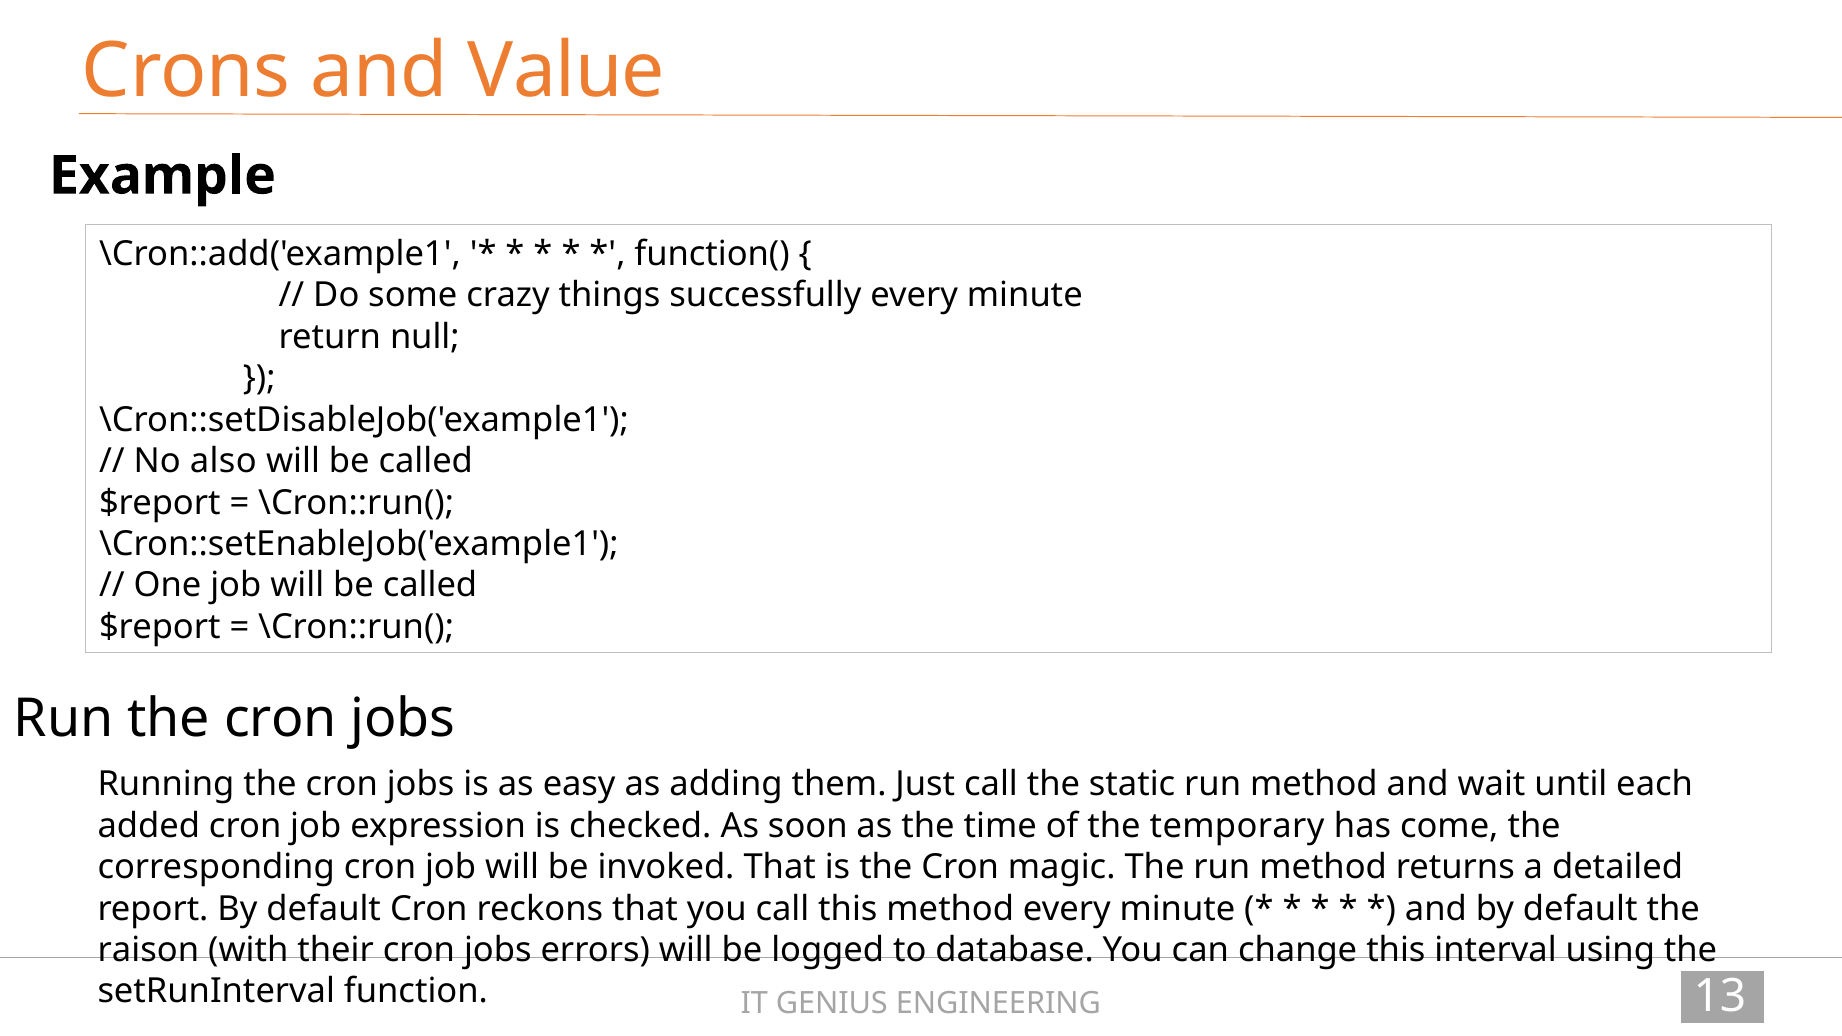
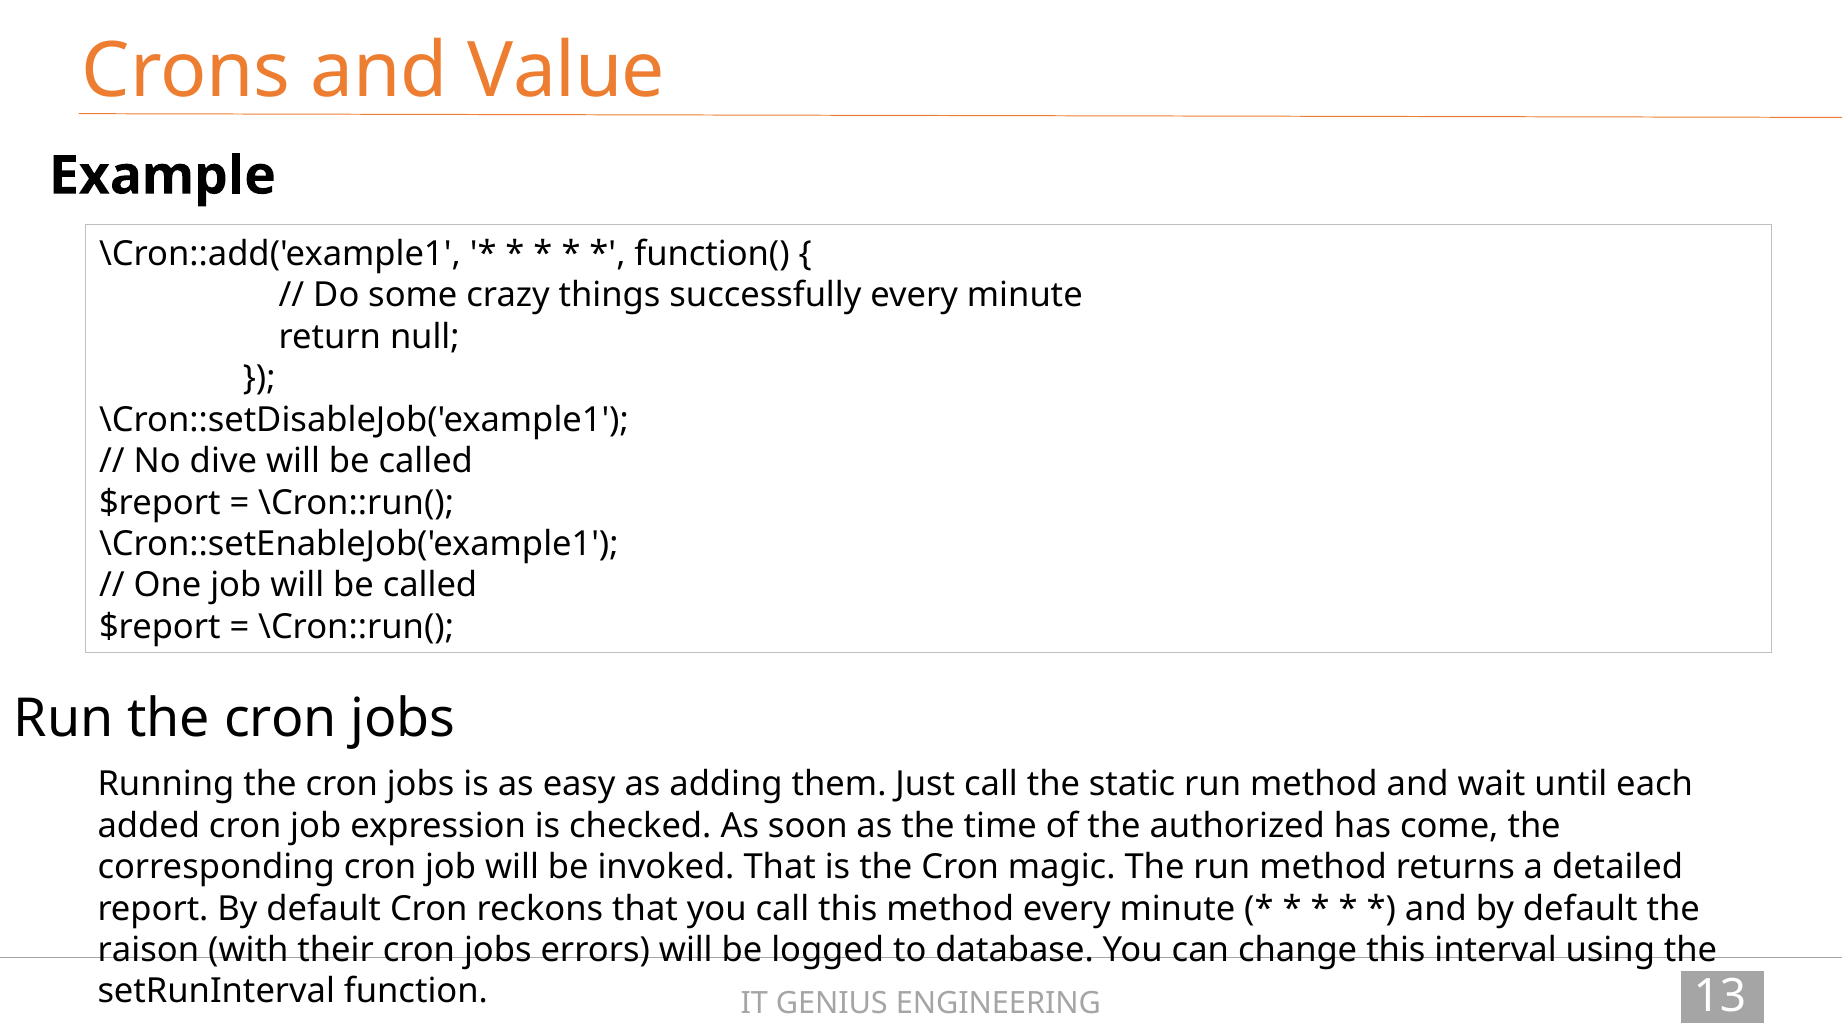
also: also -> dive (223, 461)
temporary: temporary -> authorized (1237, 826)
